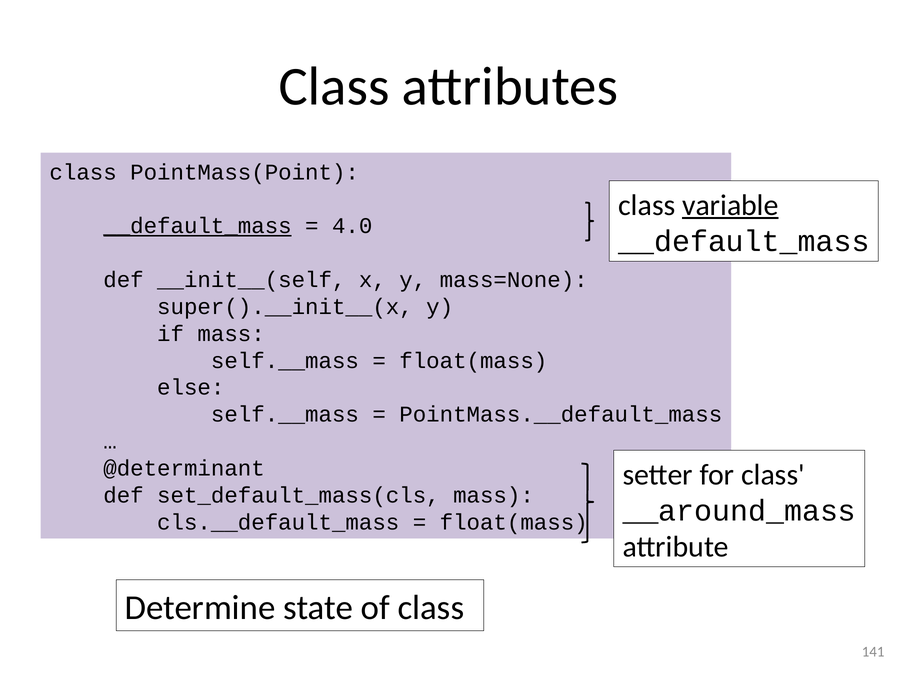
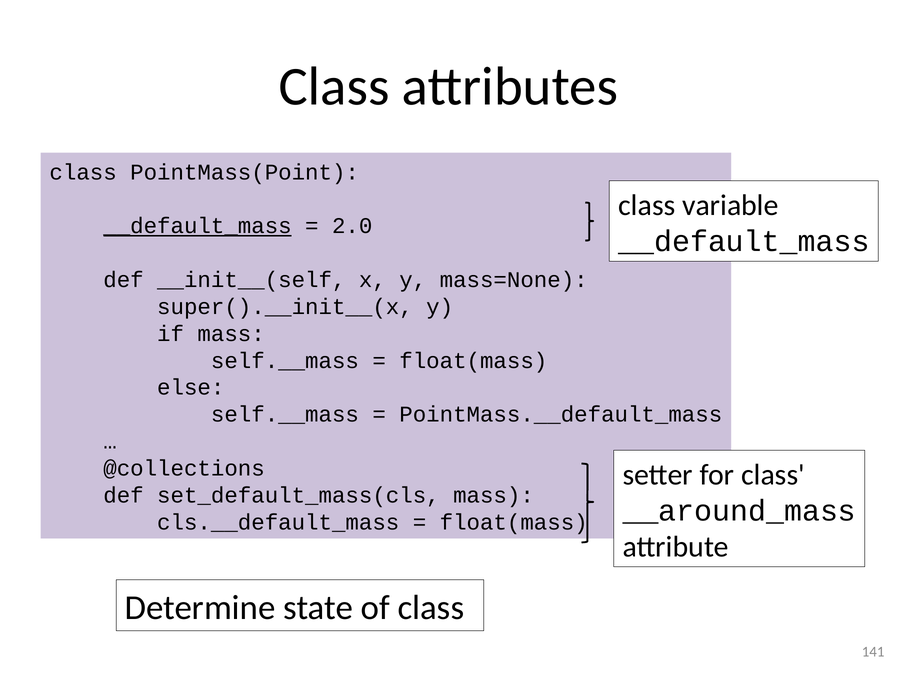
variable underline: present -> none (730, 205)
4.0: 4.0 -> 2.0 (352, 226)
@determinant: @determinant -> @collections (184, 468)
